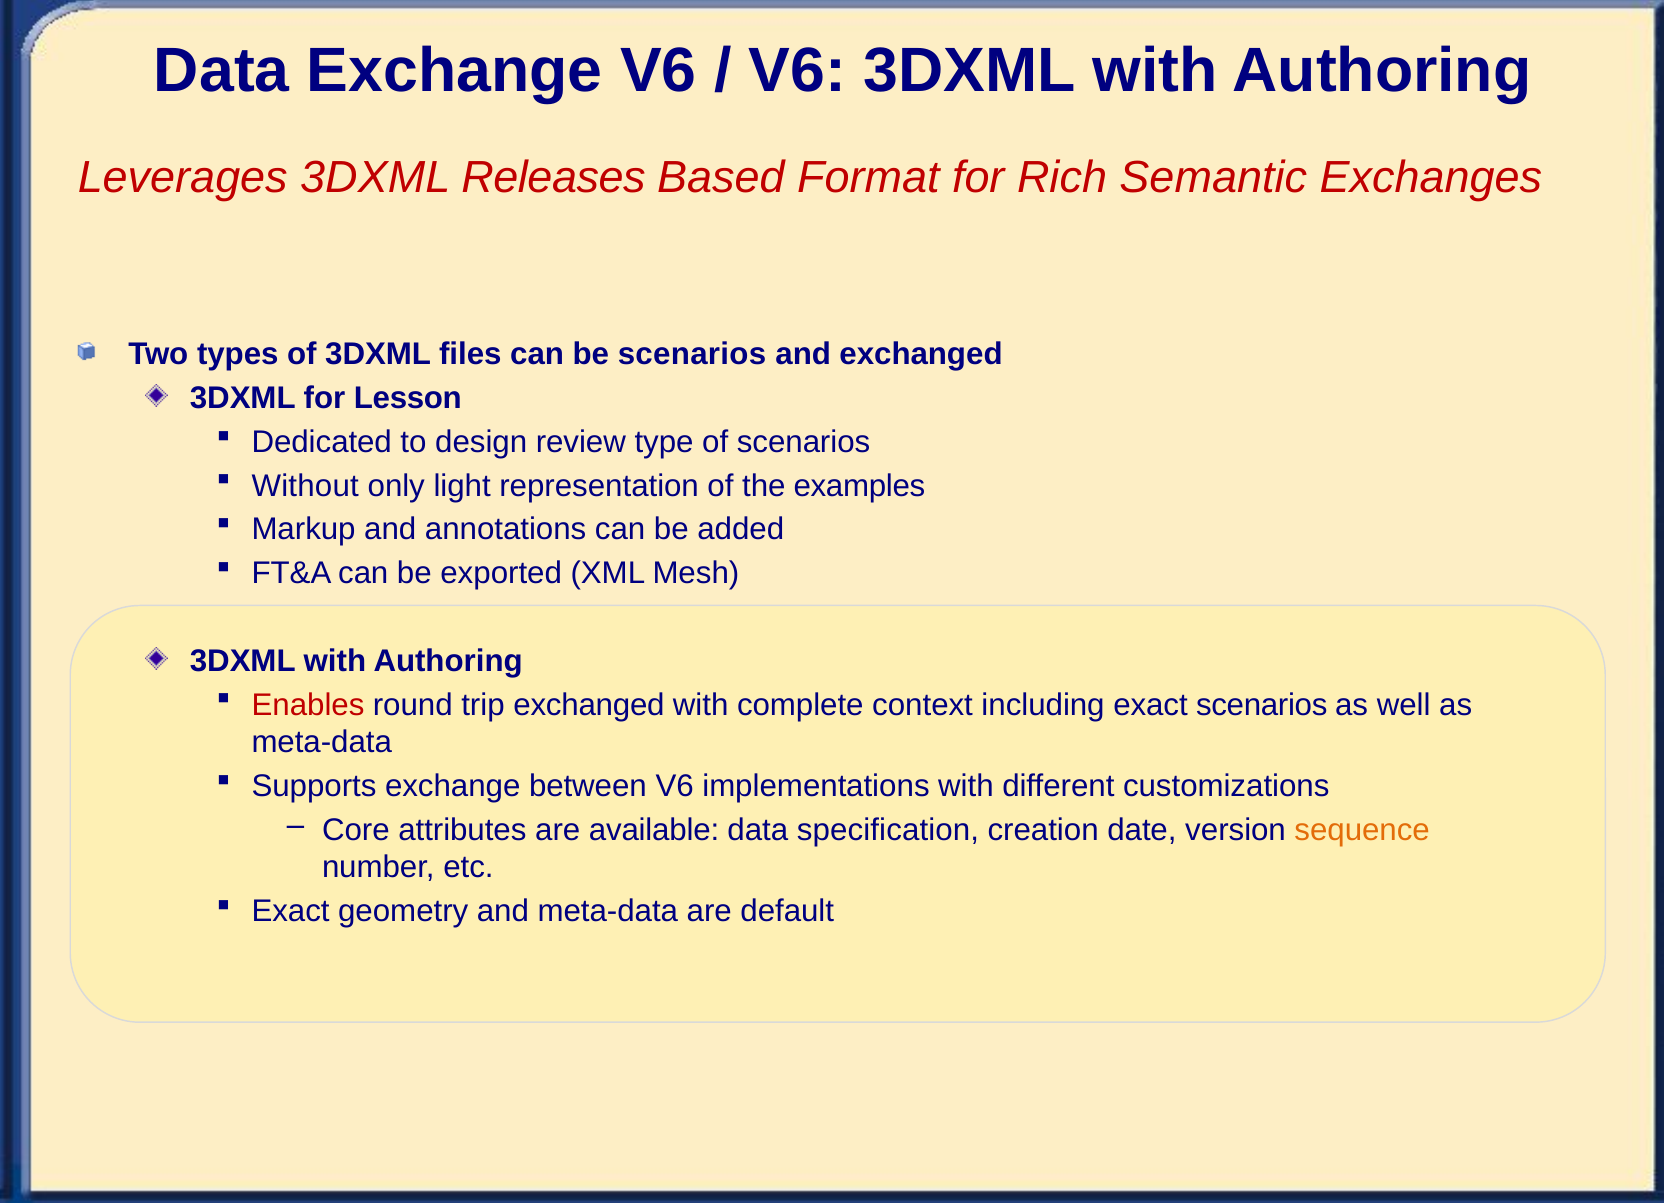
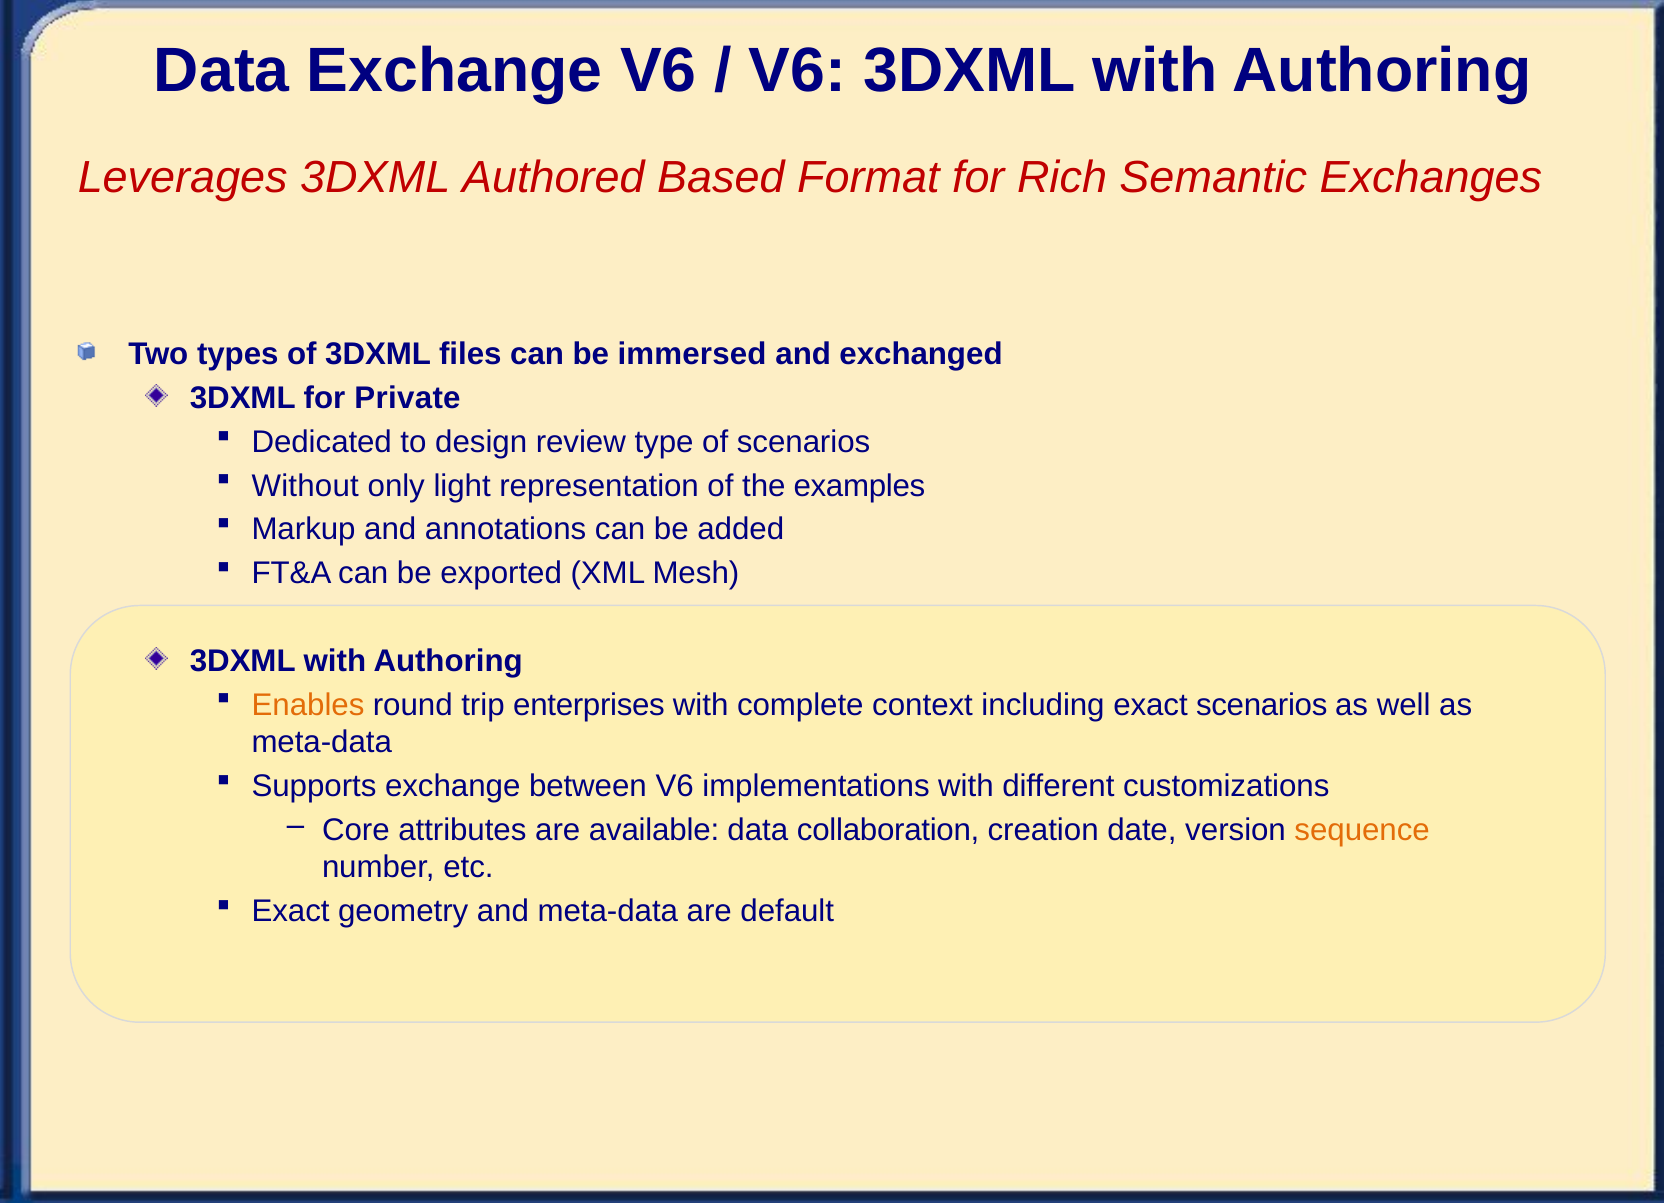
Releases: Releases -> Authored (553, 178)
be scenarios: scenarios -> immersed (692, 354)
Lesson: Lesson -> Private (408, 398)
Enables colour: red -> orange (308, 705)
trip exchanged: exchanged -> enterprises (589, 705)
specification: specification -> collaboration (888, 830)
